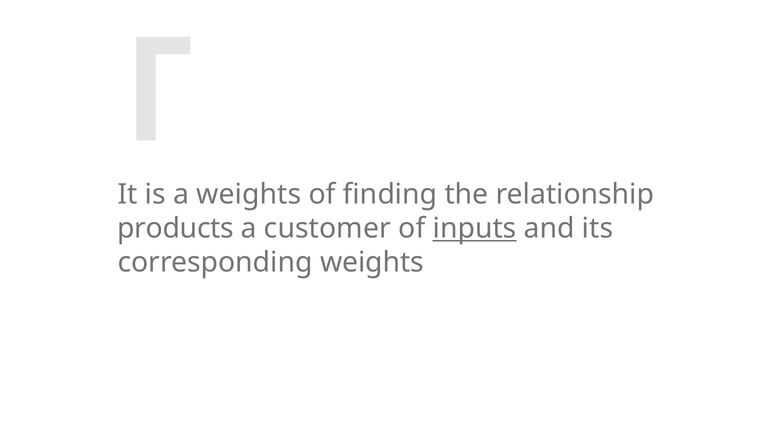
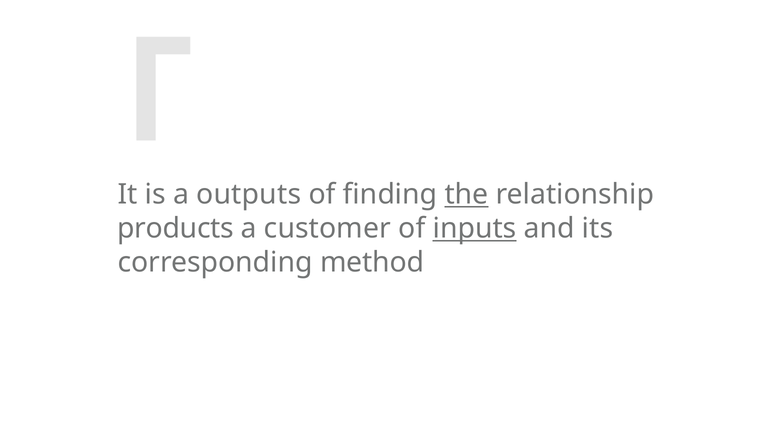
weights: weights -> outputs (249, 195)
the underline: none -> present (467, 195)
corresponding weights: weights -> method (372, 263)
